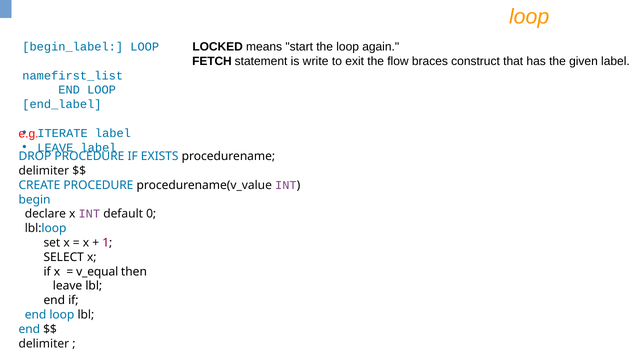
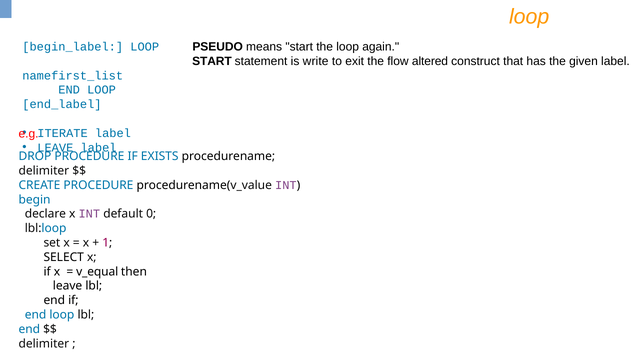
LOCKED: LOCKED -> PSEUDO (218, 47)
FETCH: FETCH -> START (212, 61)
braces: braces -> altered (430, 61)
